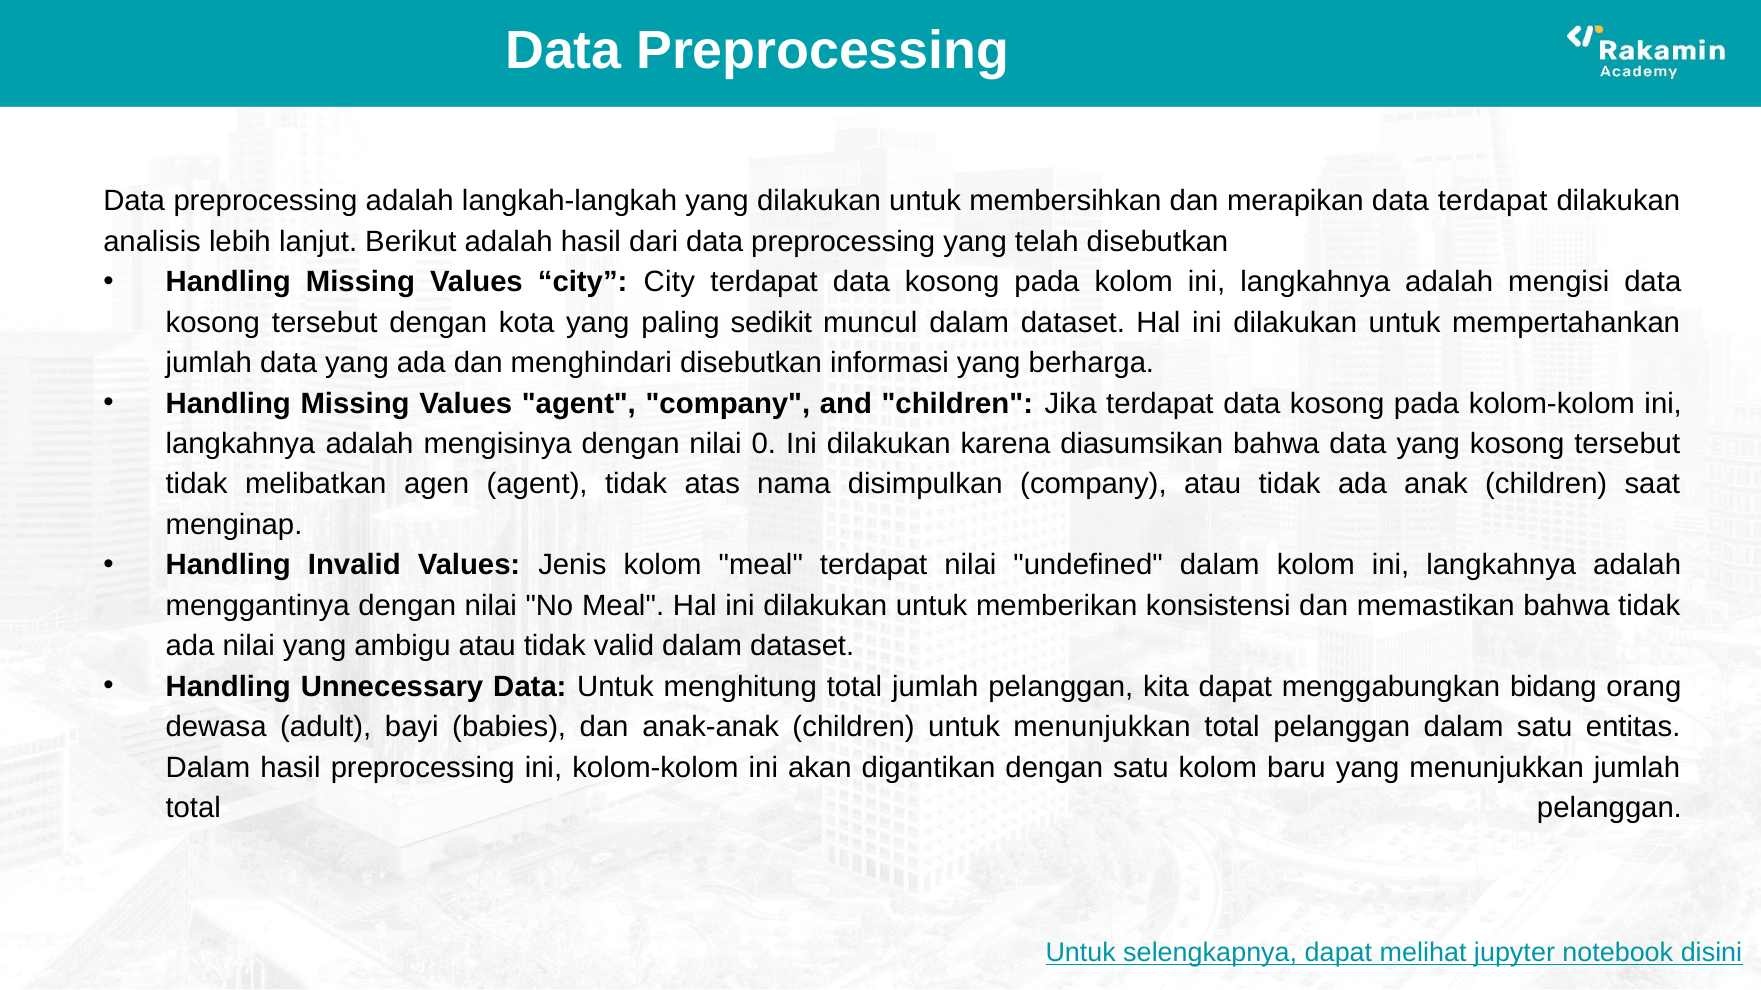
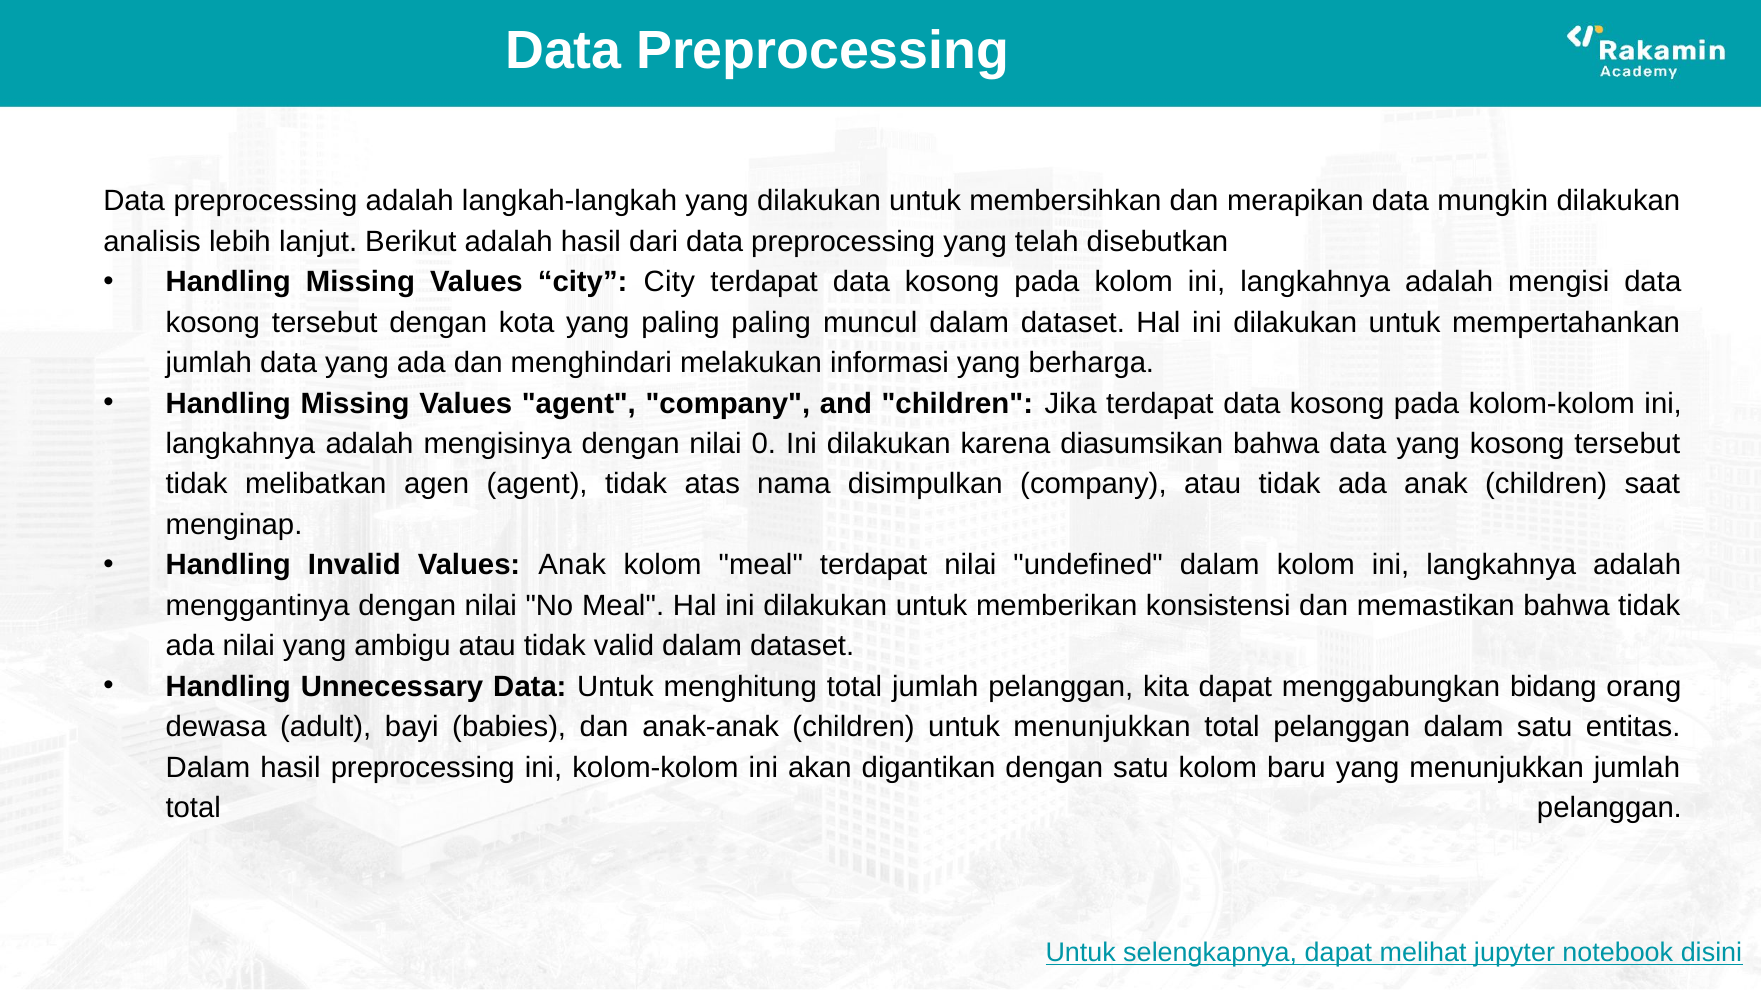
data terdapat: terdapat -> mungkin (1493, 201)
paling sedikit: sedikit -> paling (771, 323)
menghindari disebutkan: disebutkan -> melakukan (751, 363)
Values Jenis: Jenis -> Anak (572, 566)
